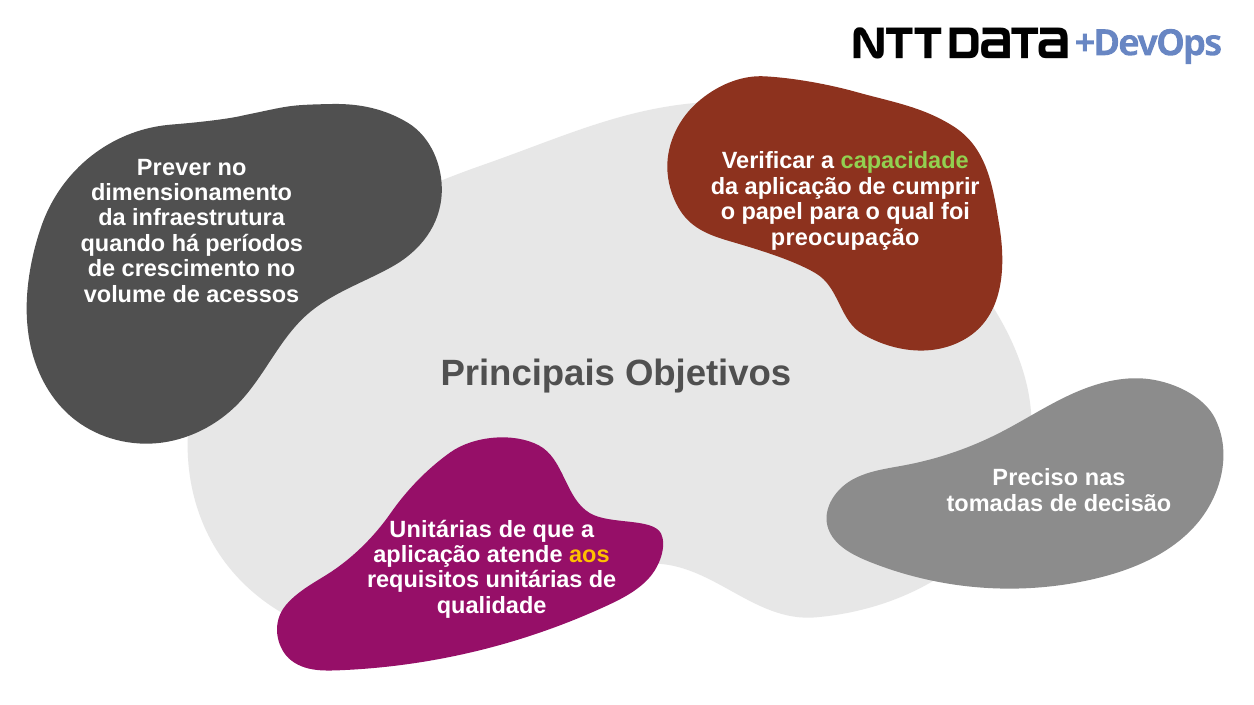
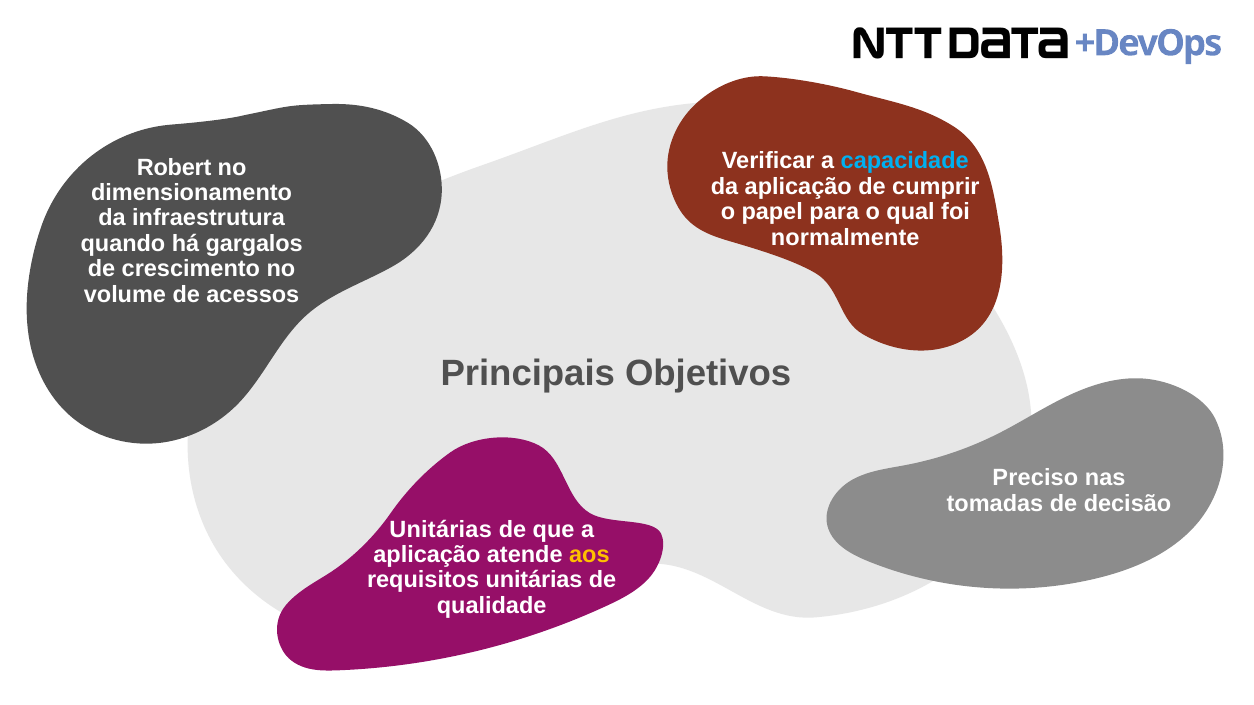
capacidade colour: light green -> light blue (905, 161)
Prever: Prever -> Robert (174, 167)
preocupação: preocupação -> normalmente (845, 237)
períodos: períodos -> gargalos (254, 244)
